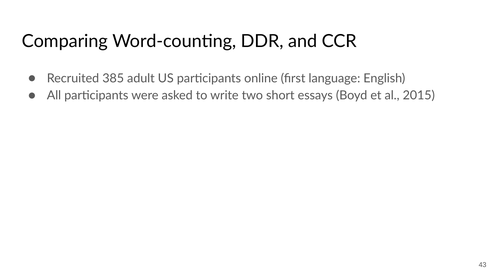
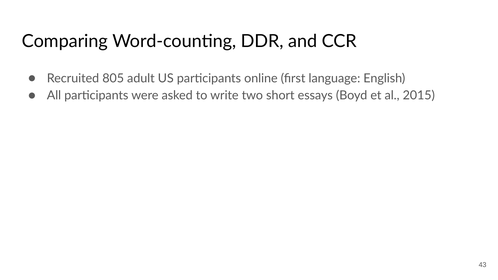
385: 385 -> 805 (113, 78)
